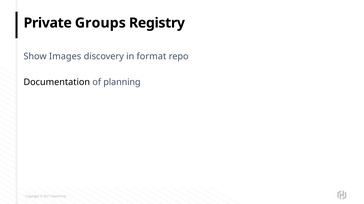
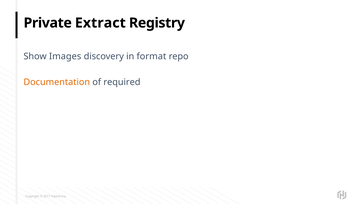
Groups: Groups -> Extract (100, 23)
Documentation colour: black -> orange (57, 82)
planning: planning -> required (122, 82)
